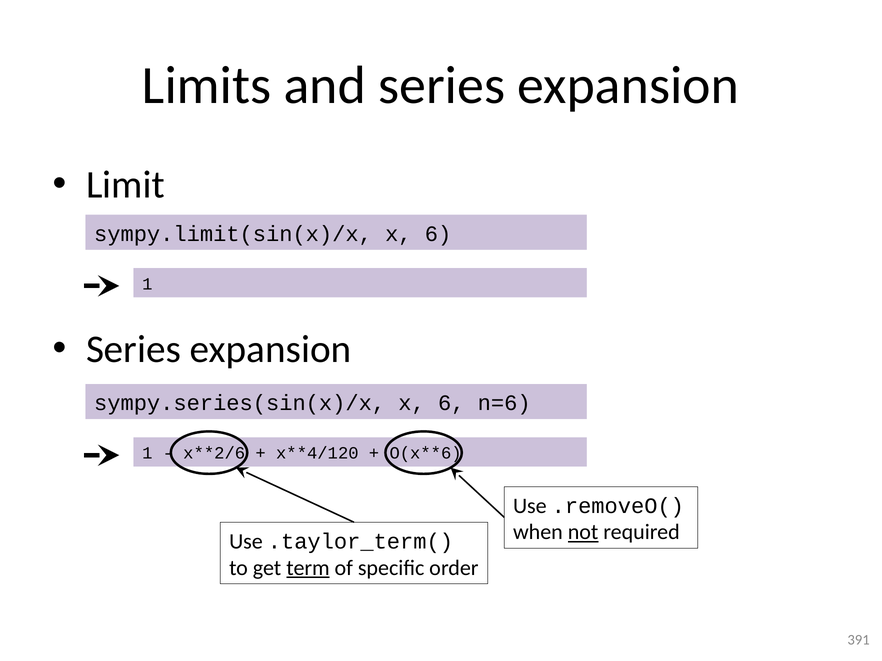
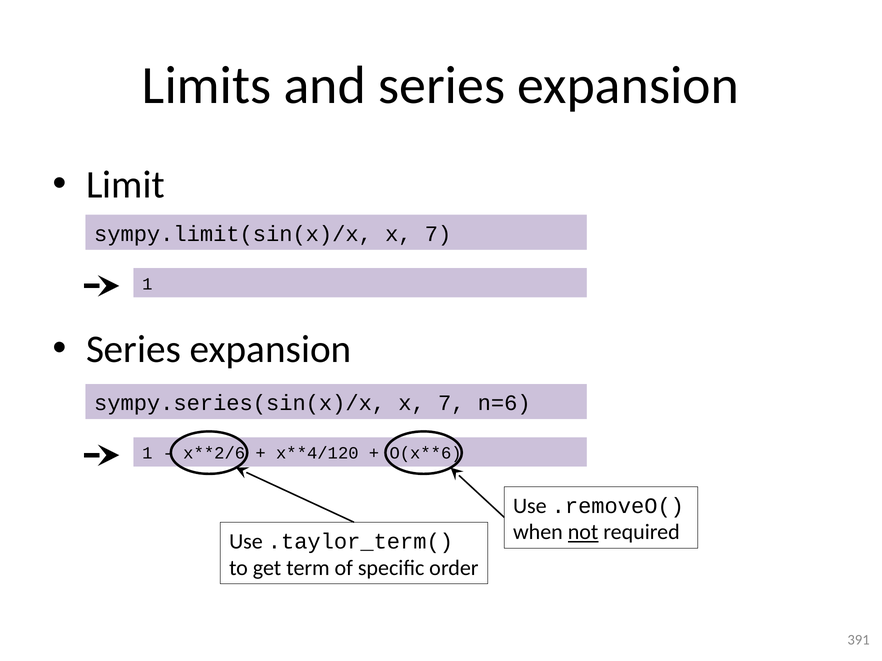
sympy.limit(sin(x)/x x 6: 6 -> 7 (438, 234)
sympy.series(sin(x)/x x 6: 6 -> 7 (451, 403)
term underline: present -> none (308, 568)
